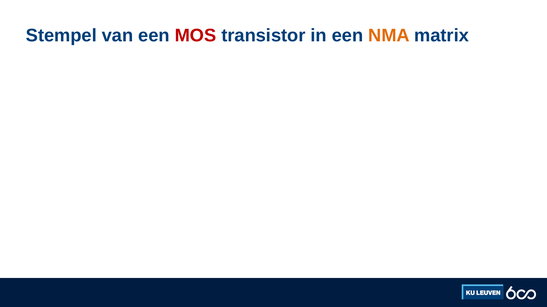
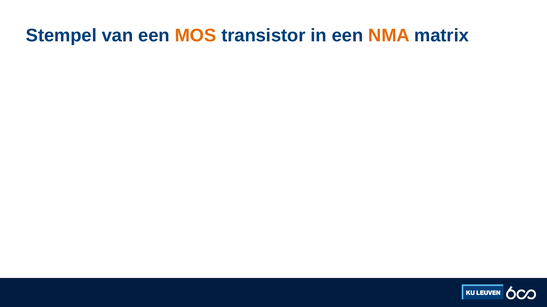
MOS colour: red -> orange (196, 36)
